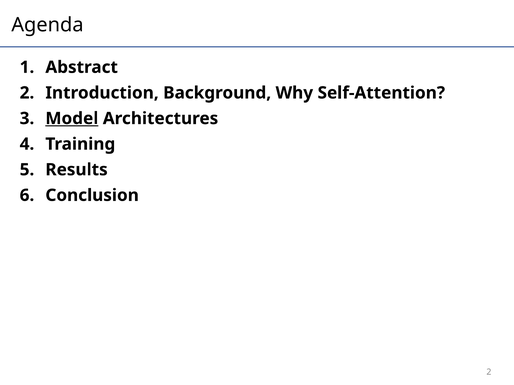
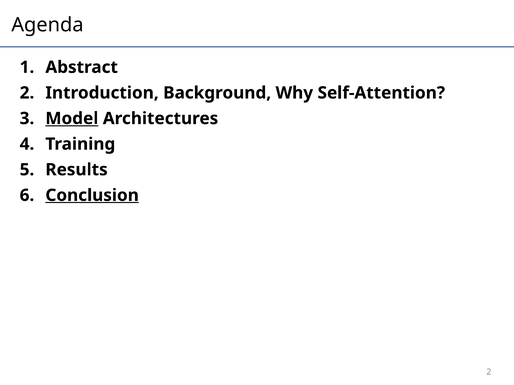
Conclusion underline: none -> present (92, 196)
